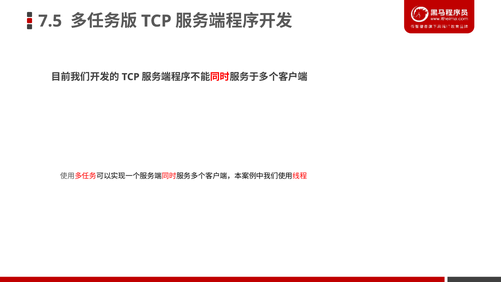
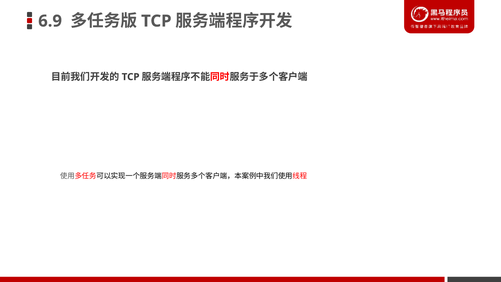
7.5: 7.5 -> 6.9 (50, 21)
